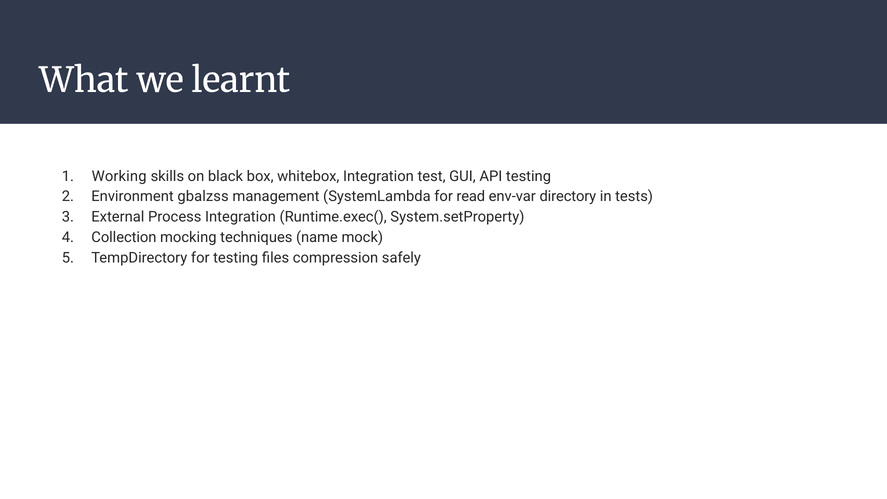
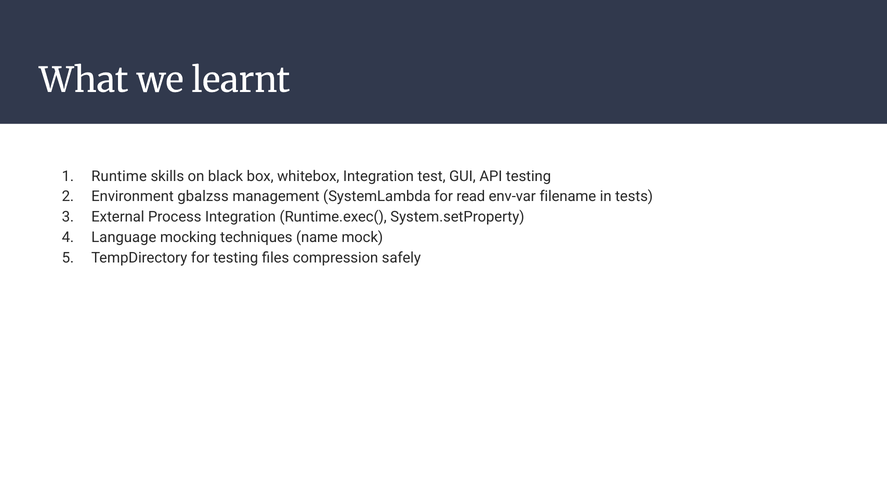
Working: Working -> Runtime (119, 176)
directory: directory -> filename (568, 197)
Collection: Collection -> Language (124, 237)
